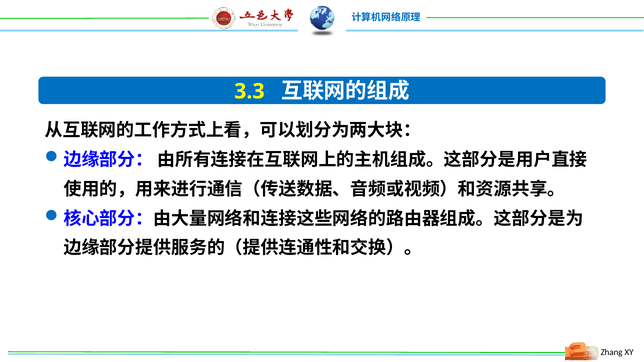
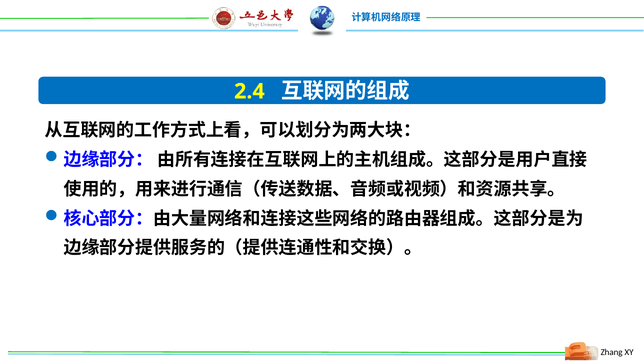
3.3: 3.3 -> 2.4 (249, 91)
